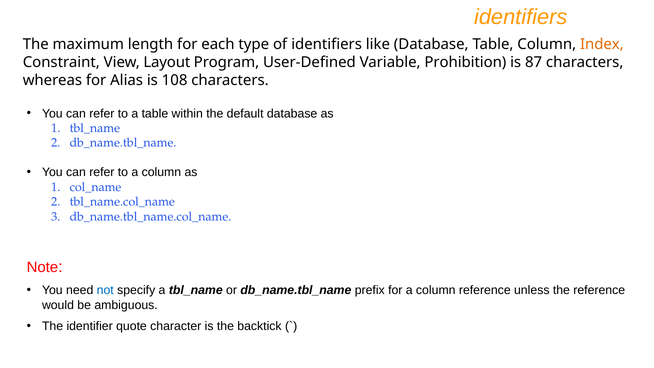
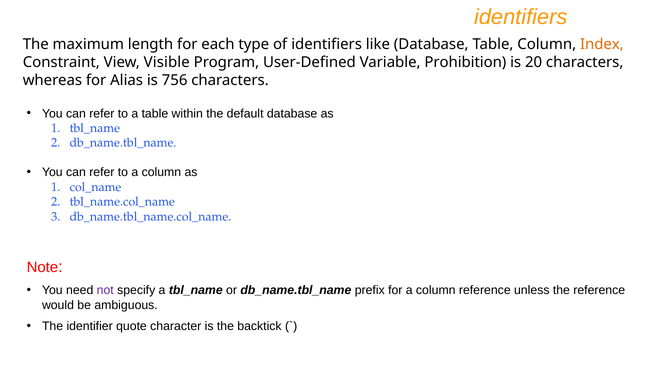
Layout: Layout -> Visible (167, 62)
87: 87 -> 20 (534, 62)
108: 108 -> 756 (175, 80)
not colour: blue -> purple (105, 290)
